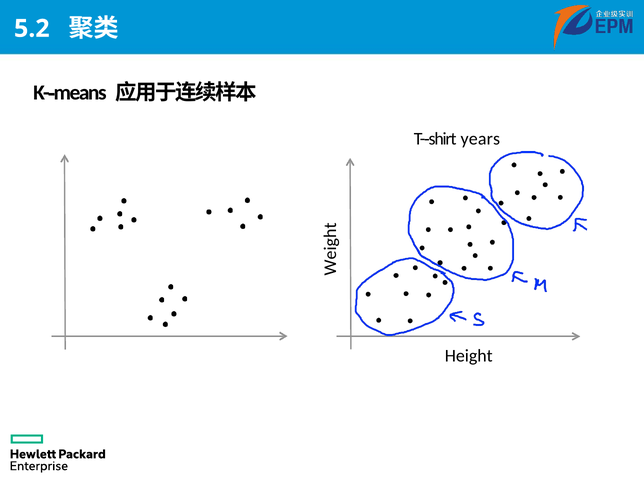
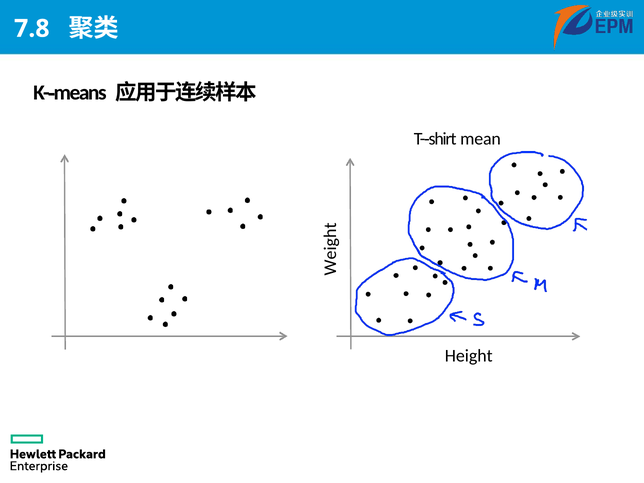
5.2: 5.2 -> 7.8 (32, 29)
years: years -> mean (480, 139)
